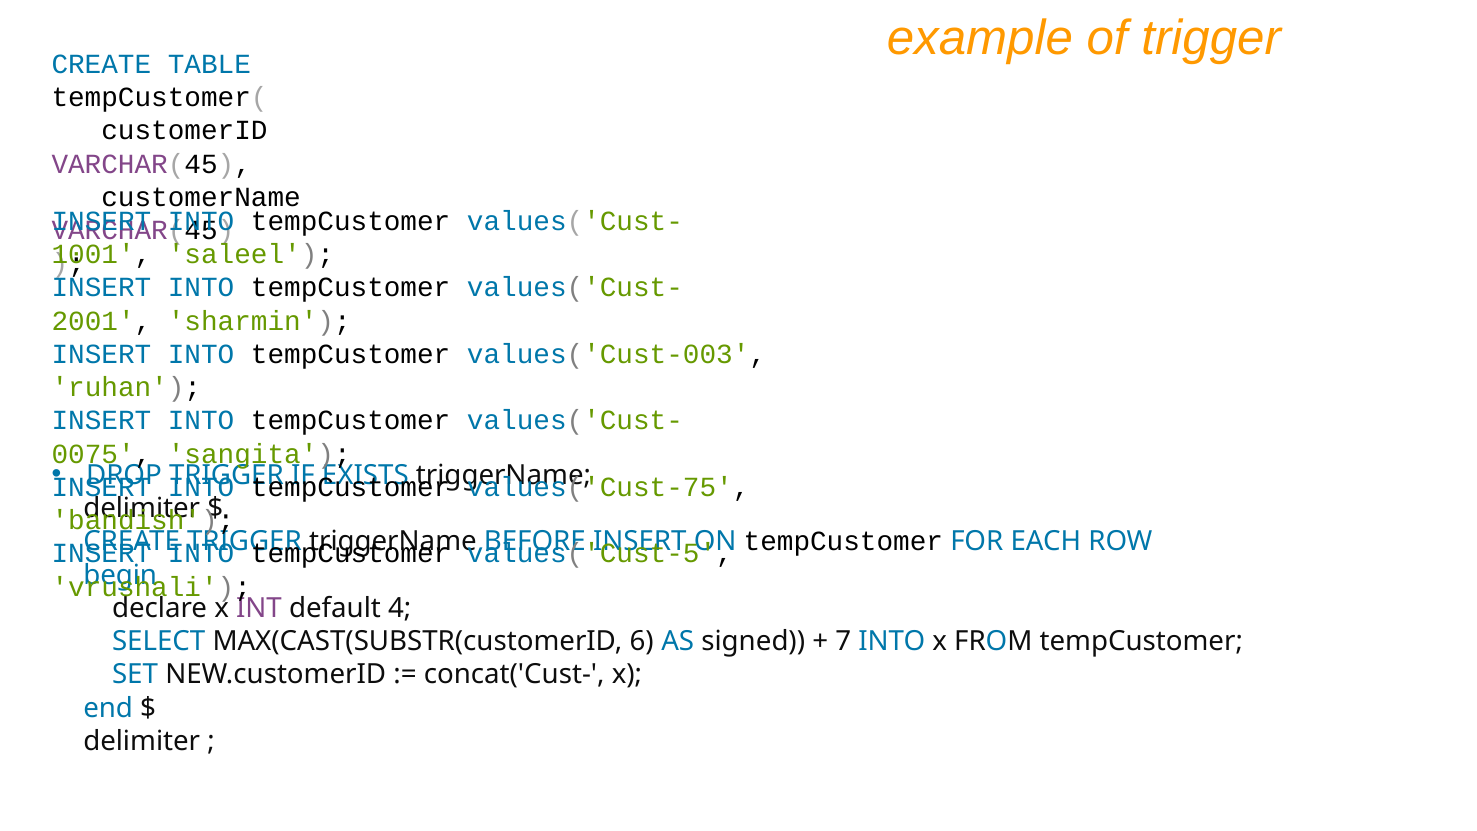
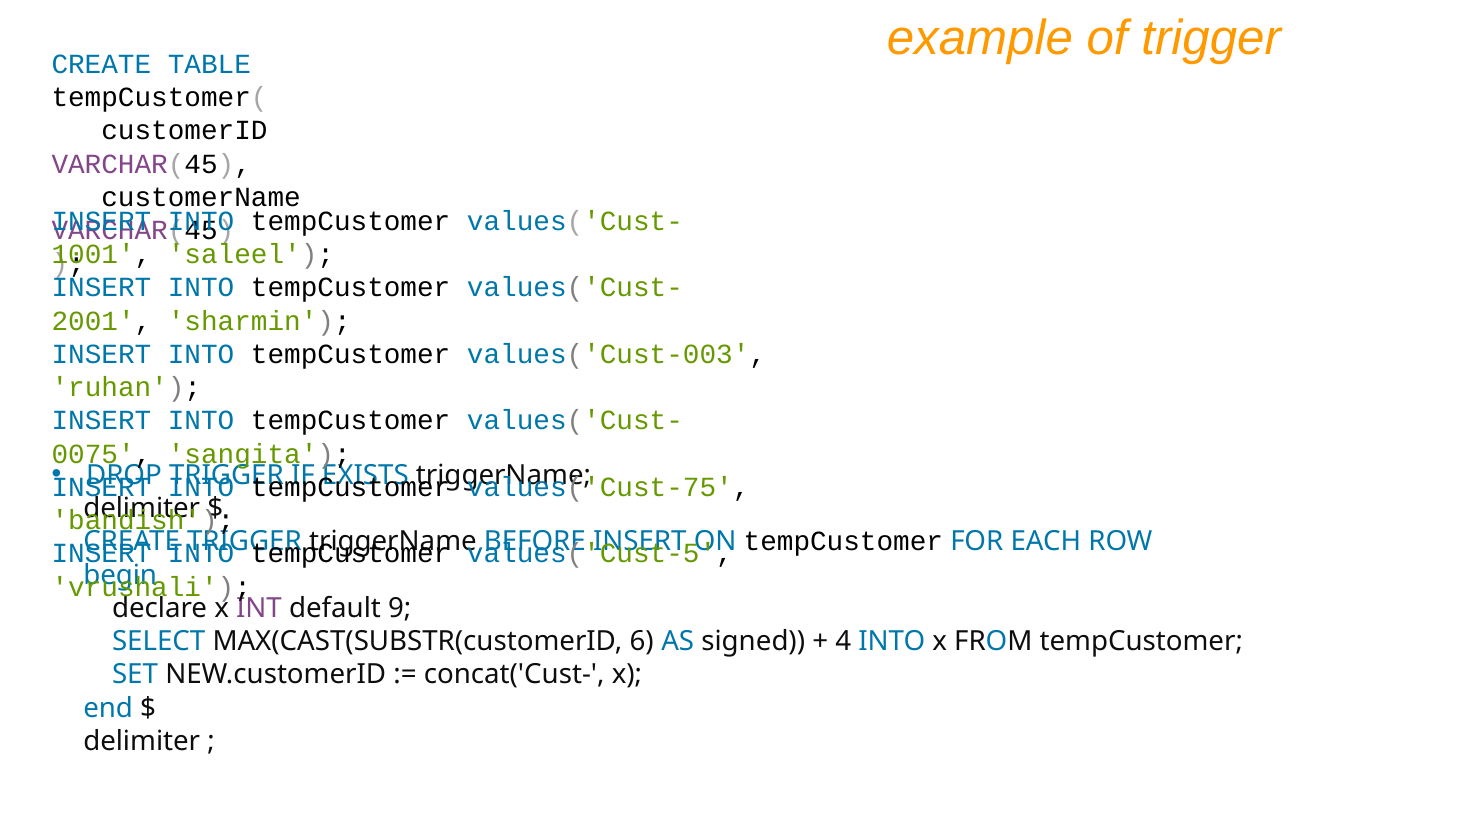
4: 4 -> 9 (400, 608)
7: 7 -> 4 (843, 641)
